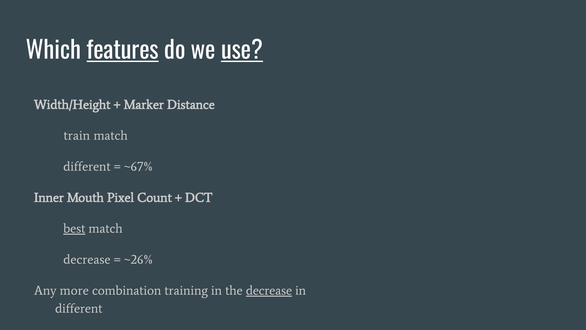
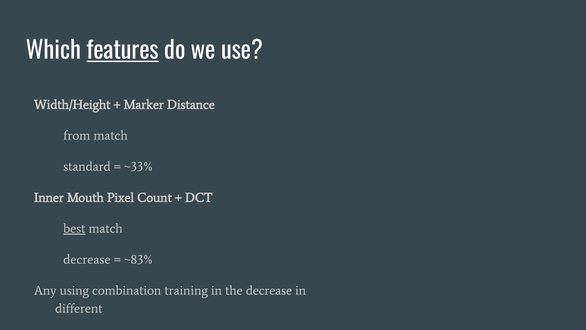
use underline: present -> none (242, 51)
train: train -> from (77, 135)
different: different -> standard (87, 166)
~67%: ~67% -> ~33% (139, 166)
~26%: ~26% -> ~83% (139, 259)
more: more -> using (74, 290)
decrease underline: present -> none (269, 290)
